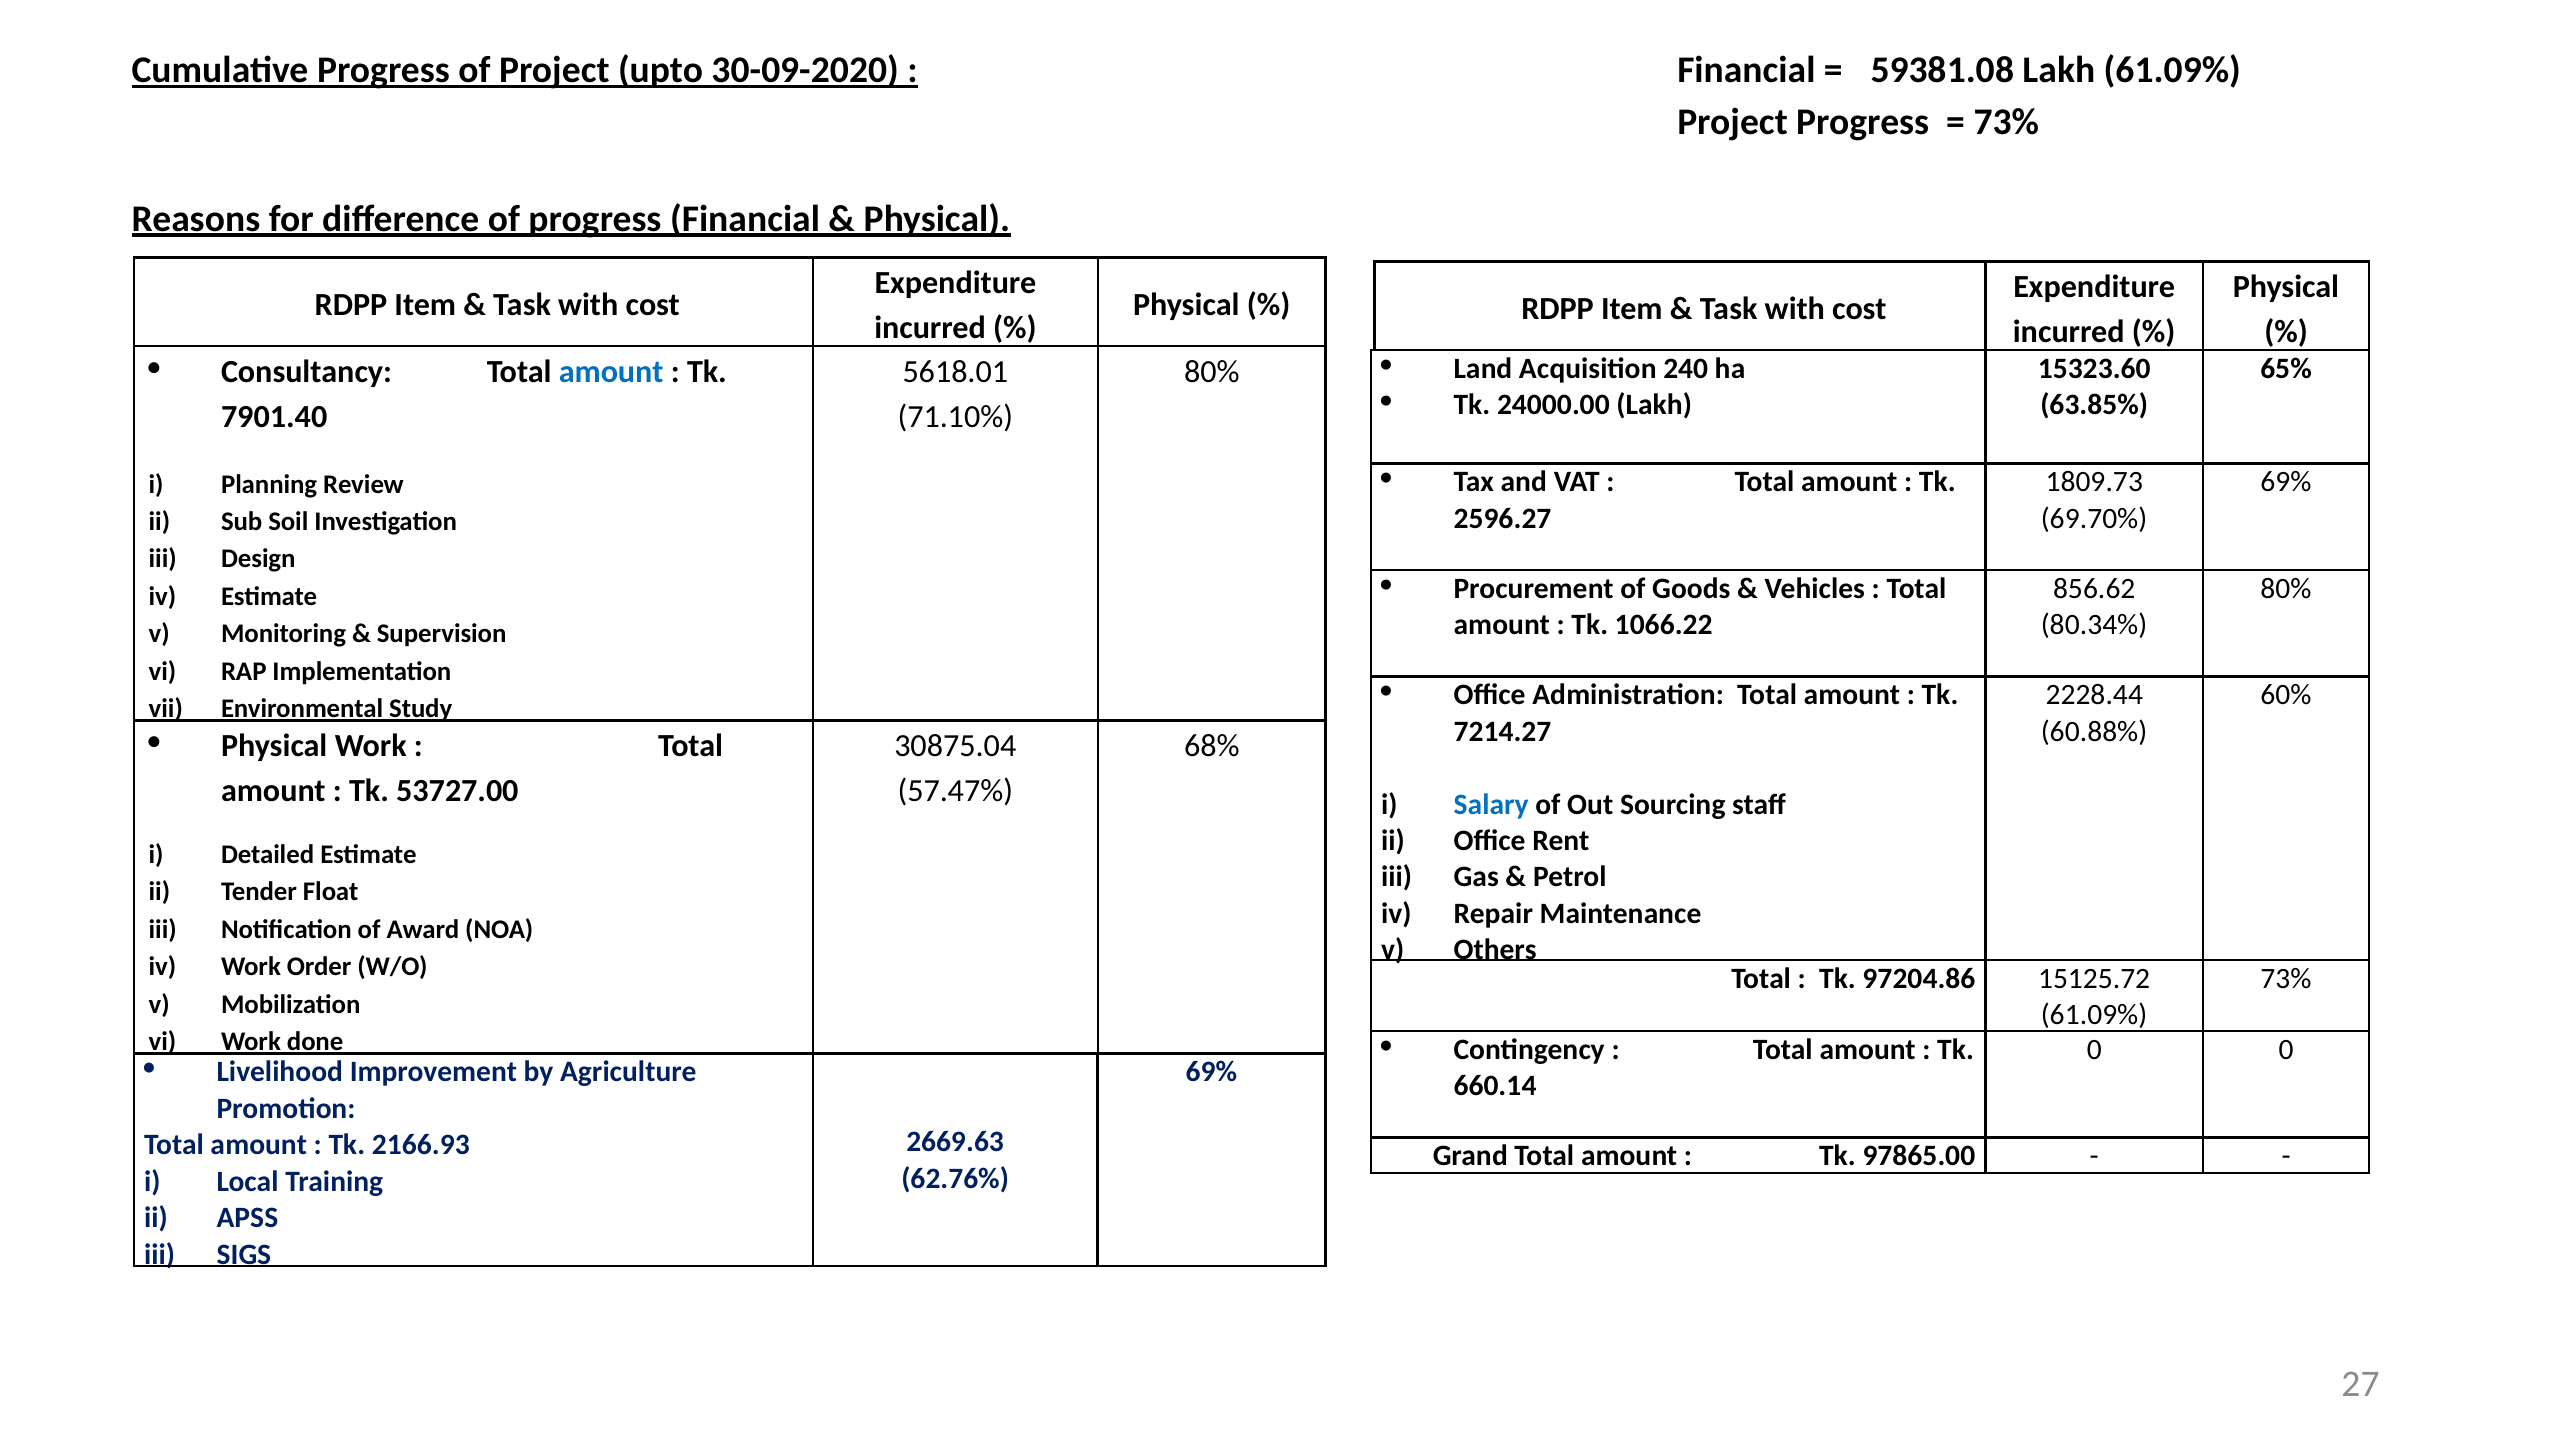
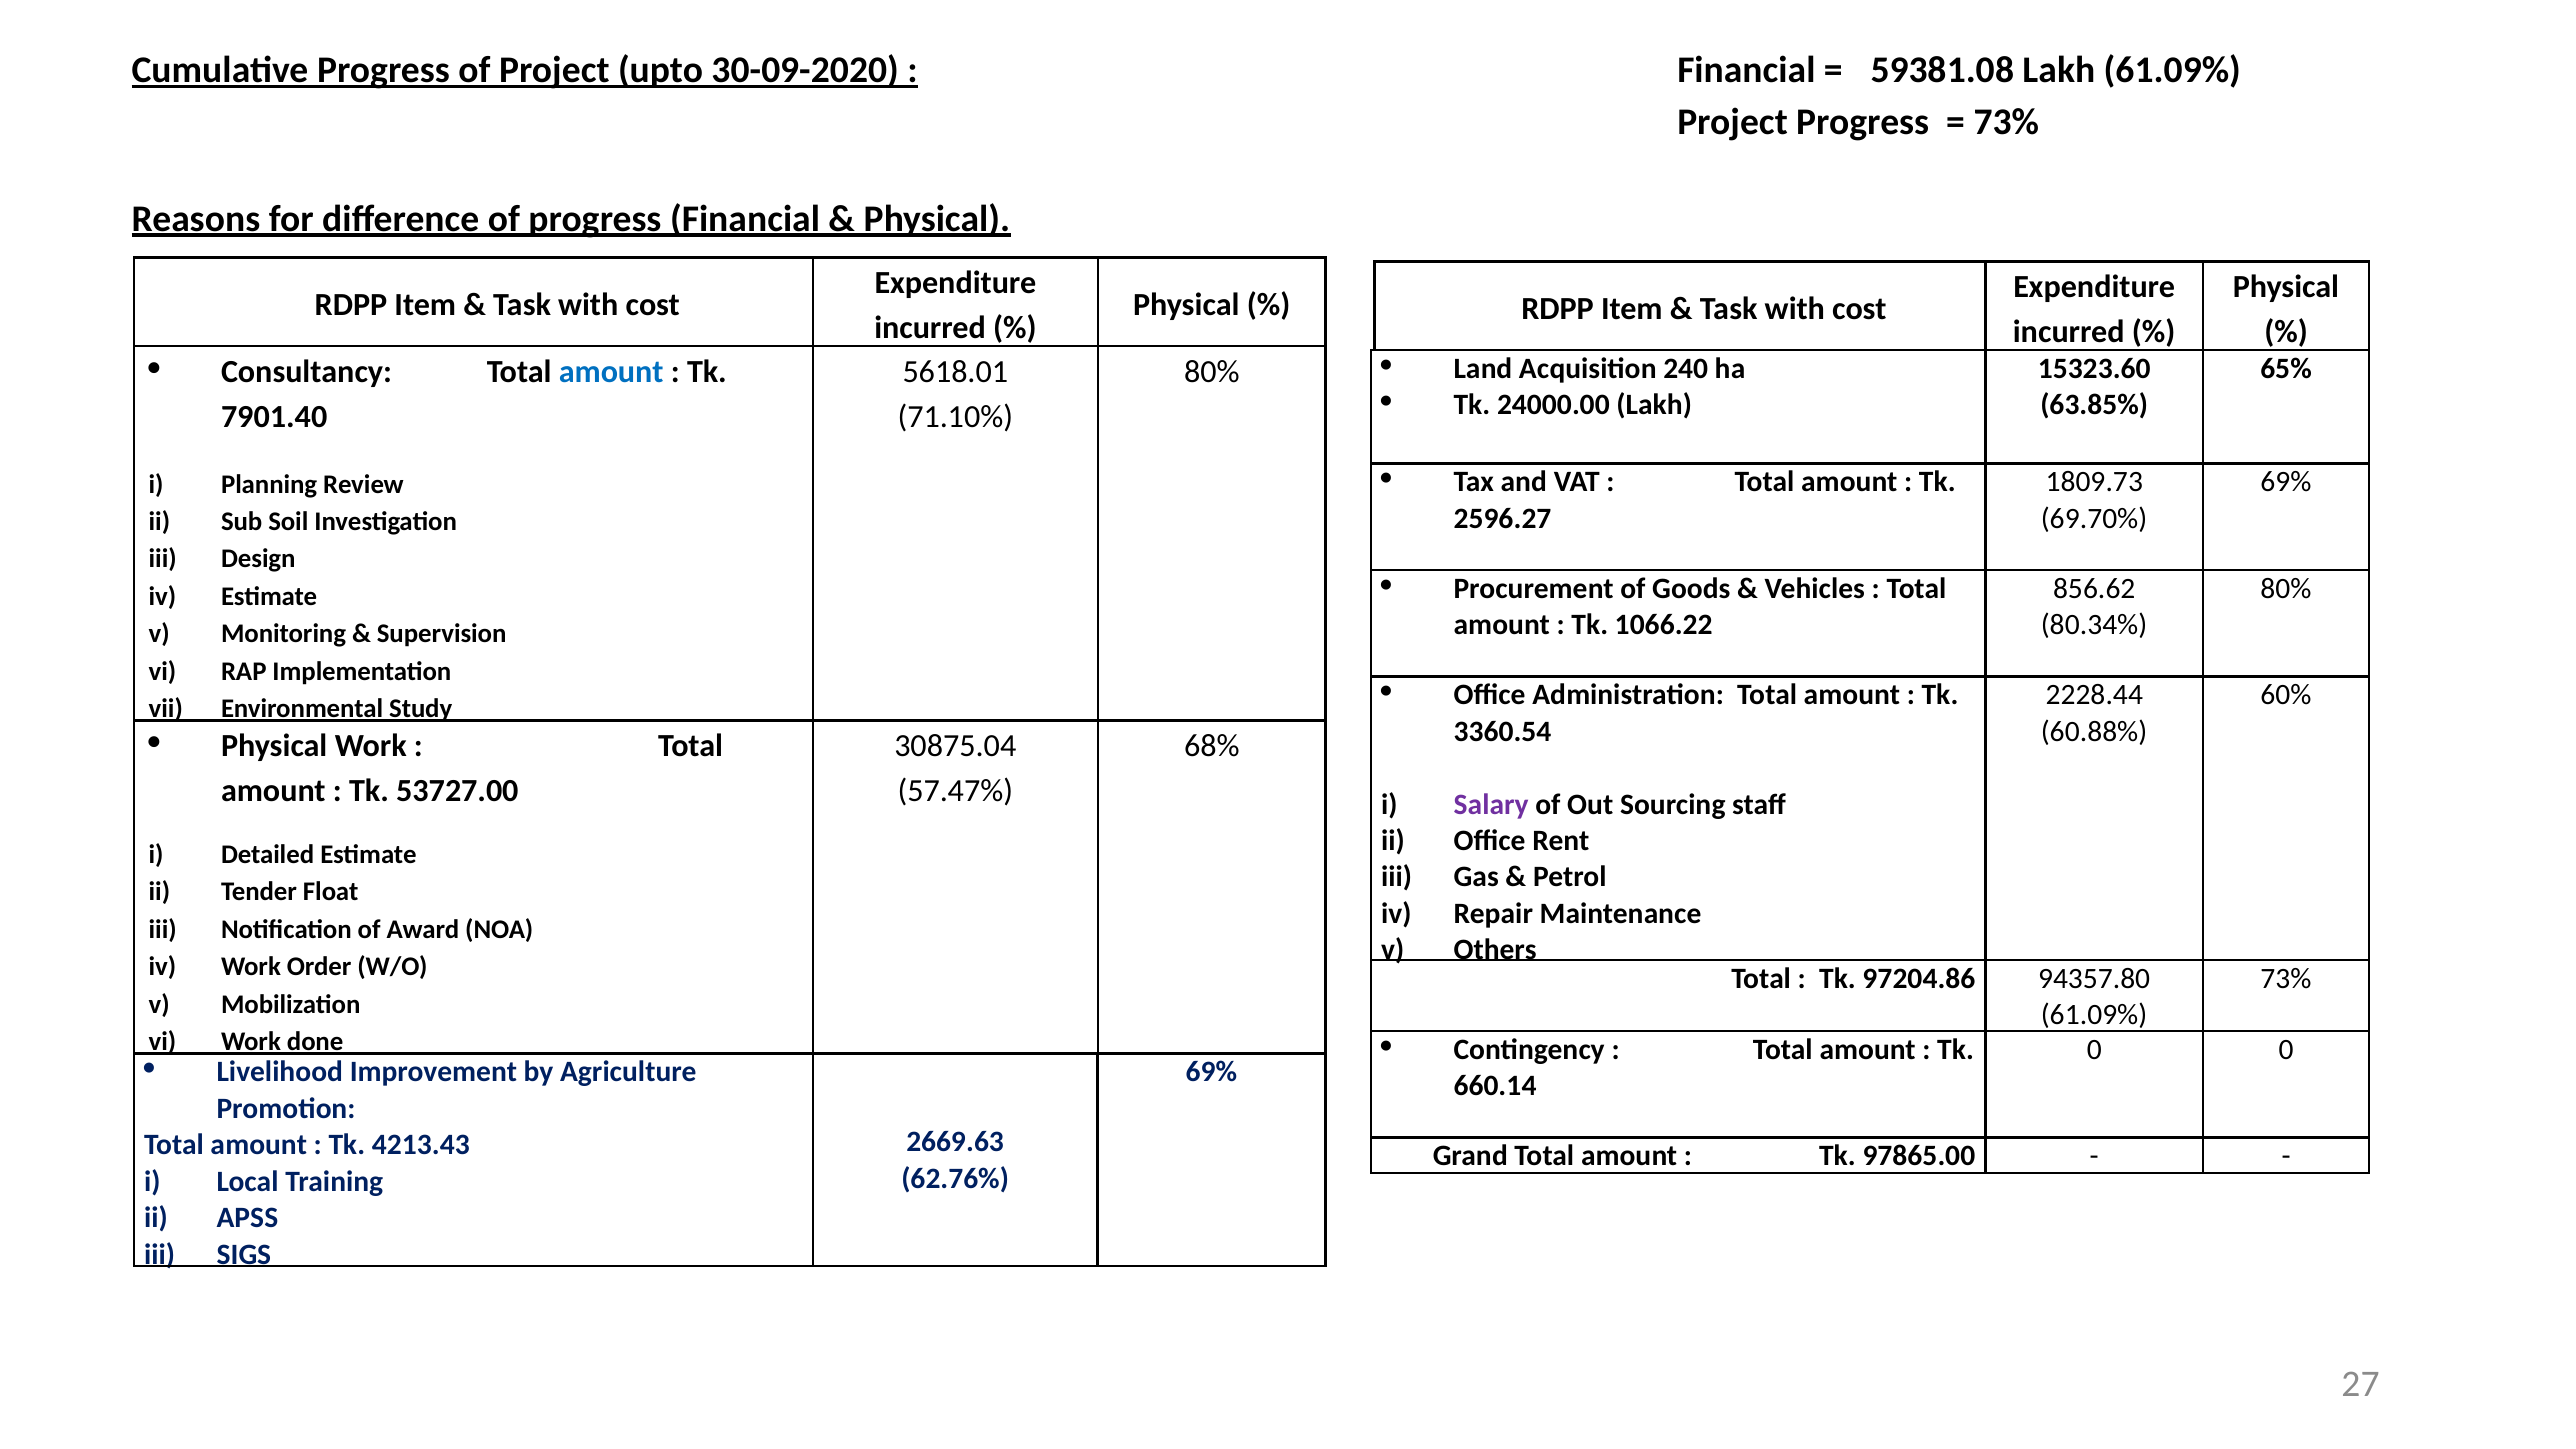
7214.27: 7214.27 -> 3360.54 (1503, 731)
Salary colour: blue -> purple (1491, 804)
15125.72: 15125.72 -> 94357.80 (2094, 979)
2166.93: 2166.93 -> 4213.43 (421, 1145)
